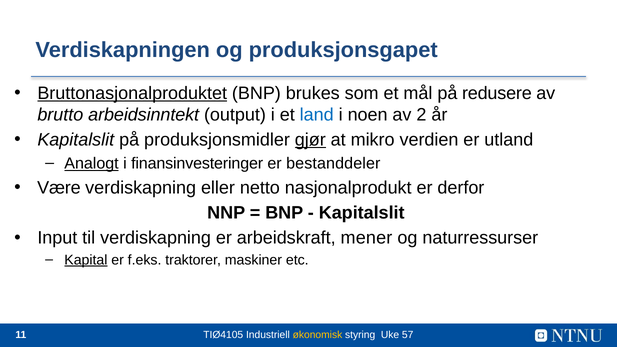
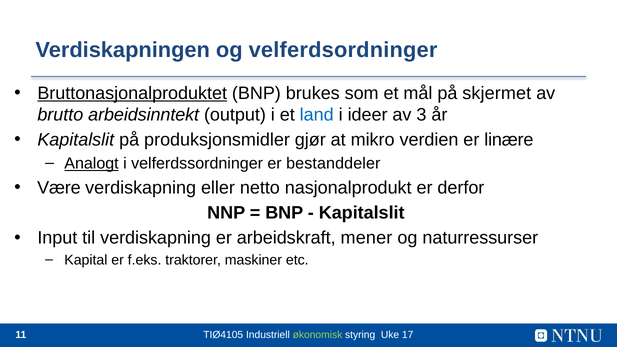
produksjonsgapet: produksjonsgapet -> velferdsordninger (343, 50)
redusere: redusere -> skjermet (497, 93)
noen: noen -> ideer (368, 115)
2: 2 -> 3 (421, 115)
gjør underline: present -> none (310, 140)
utland: utland -> linære (509, 140)
finansinvesteringer: finansinvesteringer -> velferdssordninger (197, 163)
Kapital underline: present -> none (86, 260)
økonomisk colour: yellow -> light green (317, 335)
57: 57 -> 17 (408, 335)
